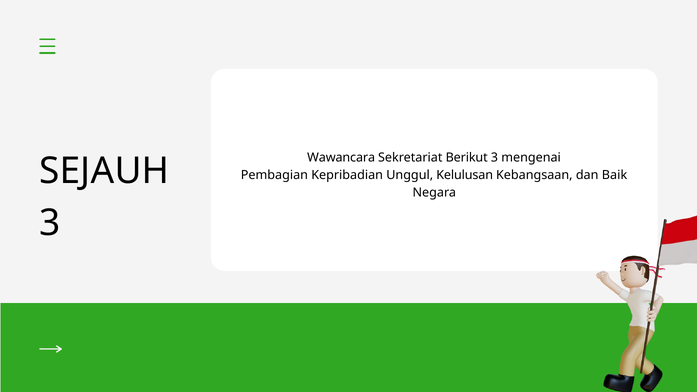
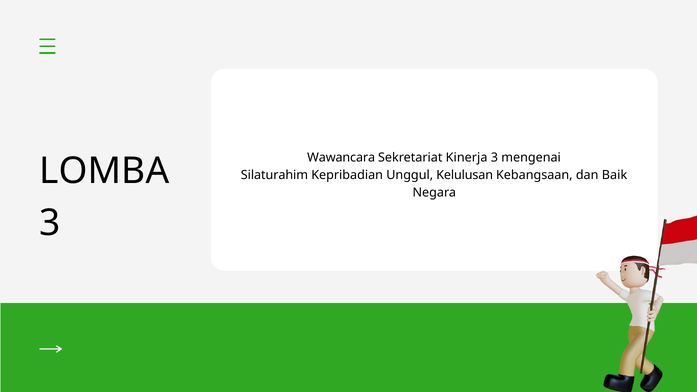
Berikut: Berikut -> Kinerja (467, 158)
SEJAUH: SEJAUH -> LOMBA (104, 171)
Pembagian: Pembagian -> Silaturahim (274, 175)
